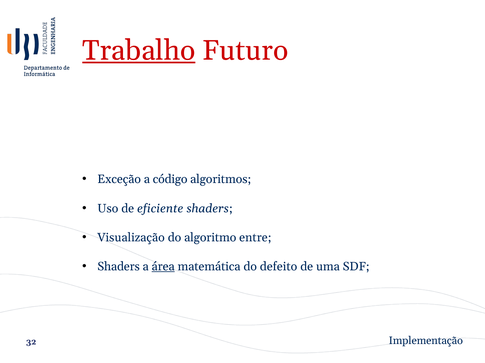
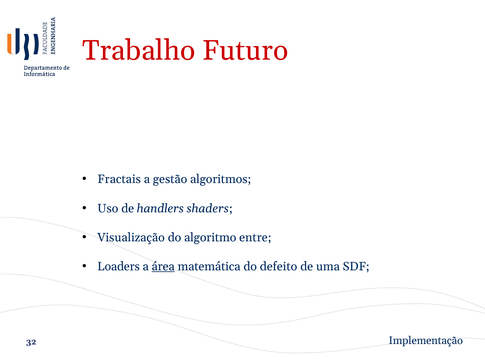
Trabalho underline: present -> none (139, 51)
Exceção: Exceção -> Fractais (119, 180)
código: código -> gestão (170, 180)
eficiente: eficiente -> handlers (160, 209)
Shaders: Shaders -> Loaders (119, 267)
